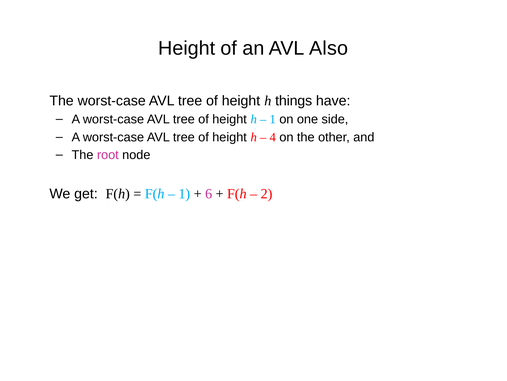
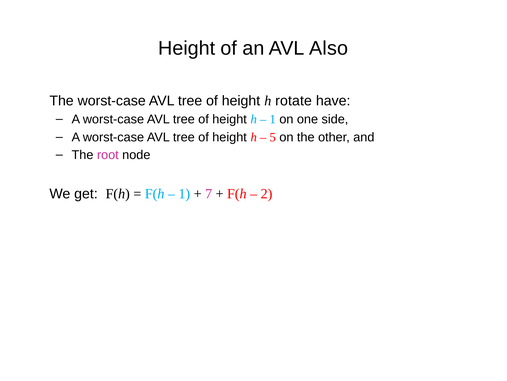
things: things -> rotate (294, 101)
4: 4 -> 5 (273, 137)
6: 6 -> 7 (209, 193)
